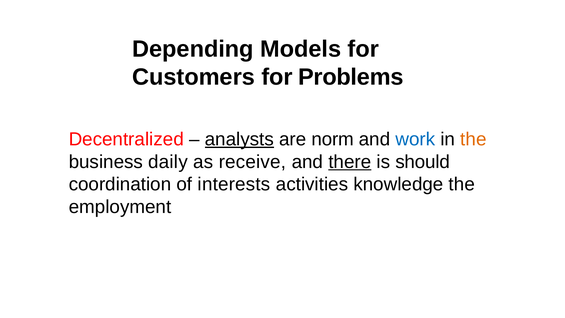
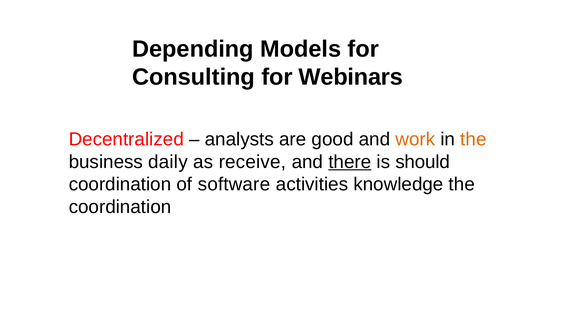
Customers: Customers -> Consulting (194, 77)
Problems: Problems -> Webinars (351, 77)
analysts underline: present -> none (239, 139)
norm: norm -> good (333, 139)
work colour: blue -> orange (415, 139)
interests: interests -> software (234, 184)
employment: employment -> coordination (120, 207)
